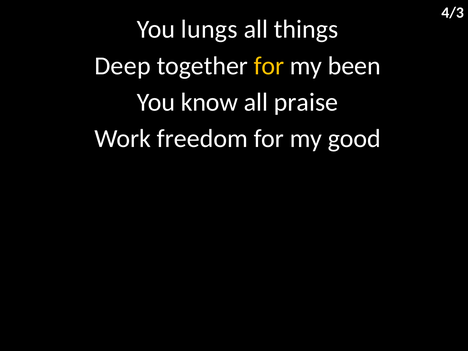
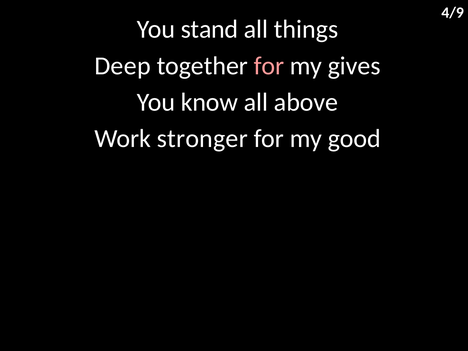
4/3: 4/3 -> 4/9 (453, 13)
lungs: lungs -> stand (209, 29)
for colour: yellow -> pink (269, 66)
been: been -> gives (354, 66)
praise: praise -> above (306, 102)
freedom: freedom -> stronger (202, 139)
